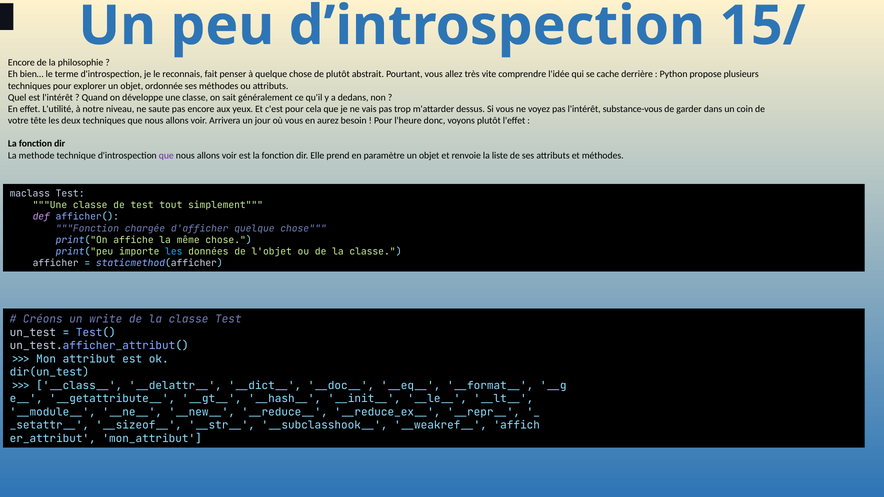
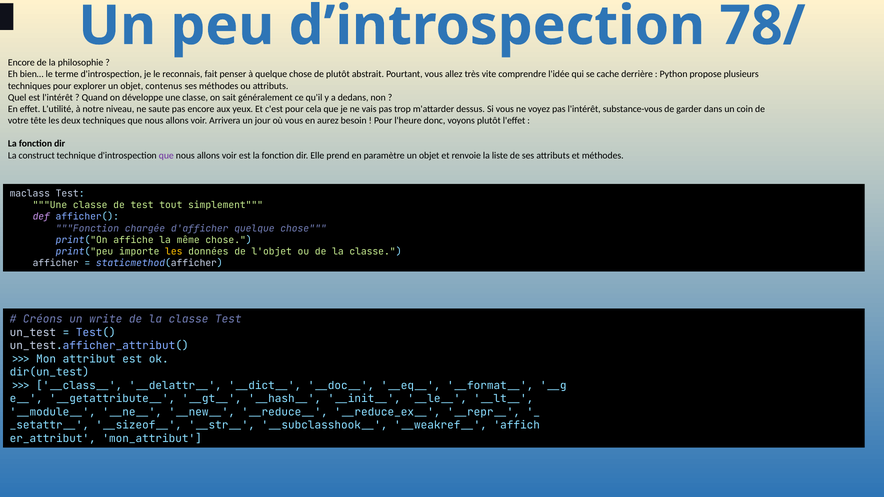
15/: 15/ -> 78/ (763, 26)
ordonnée: ordonnée -> contenus (164, 86)
methode: methode -> construct (37, 155)
les colour: light blue -> yellow (174, 252)
